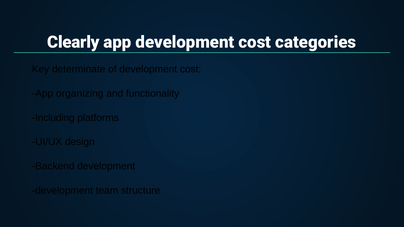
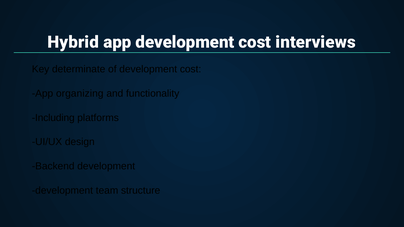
Clearly: Clearly -> Hybrid (73, 42)
categories: categories -> interviews (316, 42)
